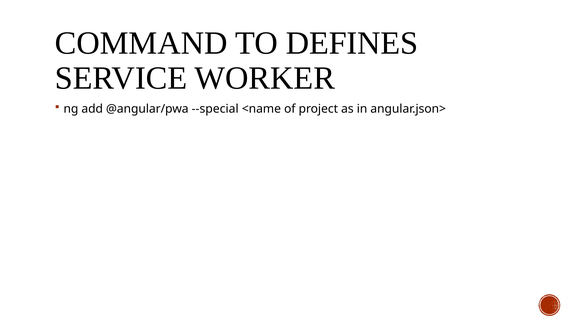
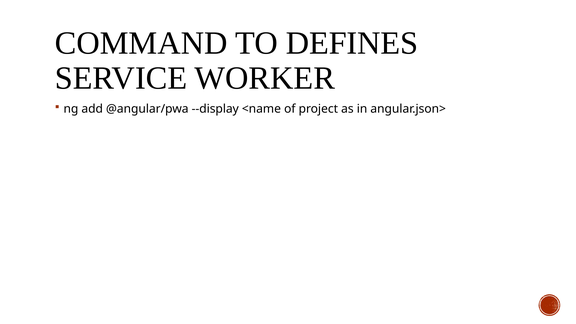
--special: --special -> --display (215, 109)
